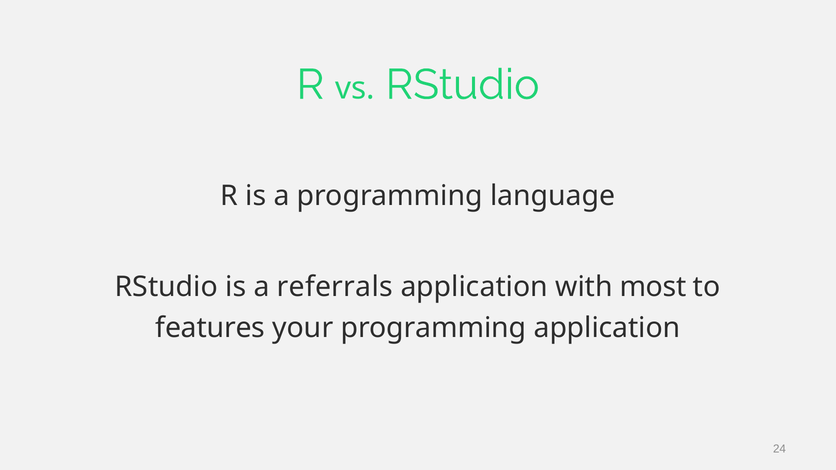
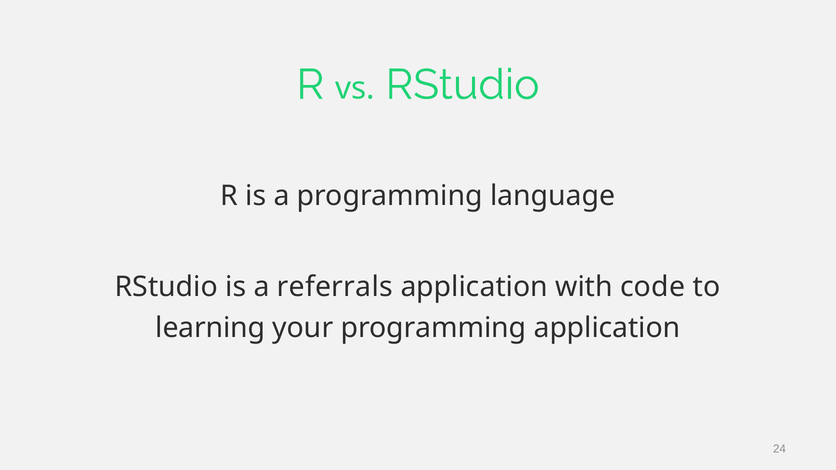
most: most -> code (653, 287)
features: features -> learning (210, 328)
